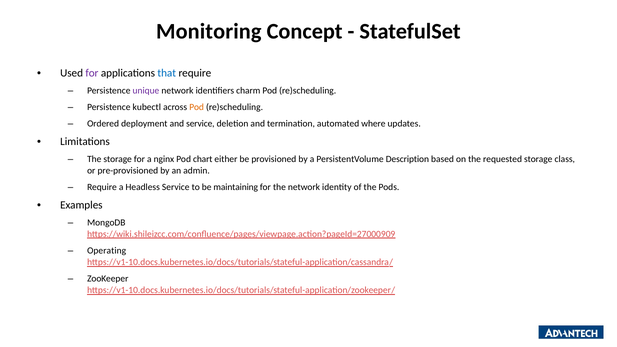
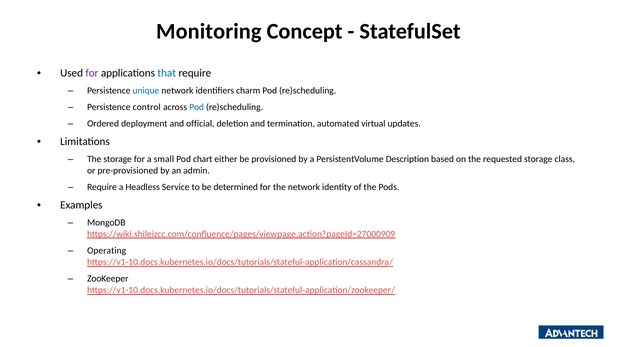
unique colour: purple -> blue (146, 91)
kubectl: kubectl -> control (147, 107)
Pod colour: orange -> blue (197, 107)
and service: service -> official (200, 123)
where: where -> virtual (373, 123)
nginx: nginx -> small (164, 159)
maintaining: maintaining -> determined (236, 187)
